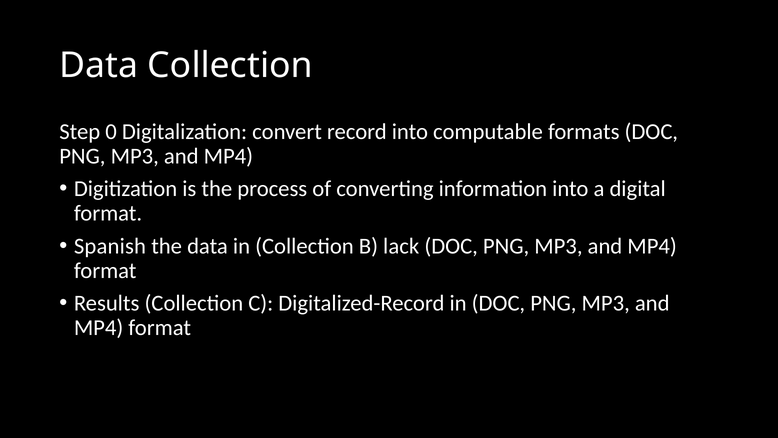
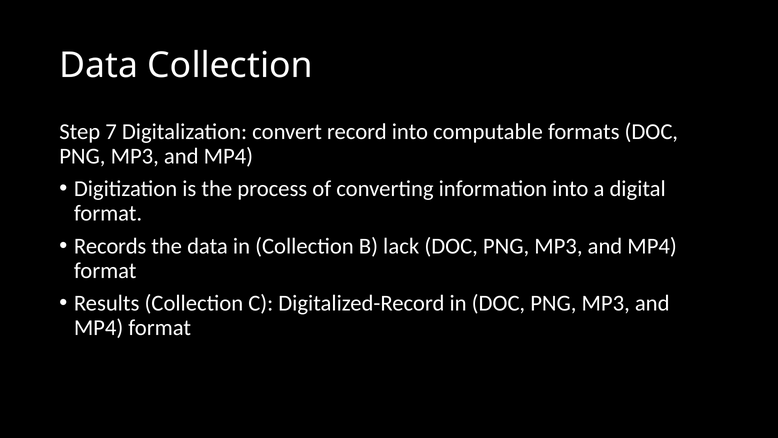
0: 0 -> 7 (111, 132)
Spanish: Spanish -> Records (110, 246)
